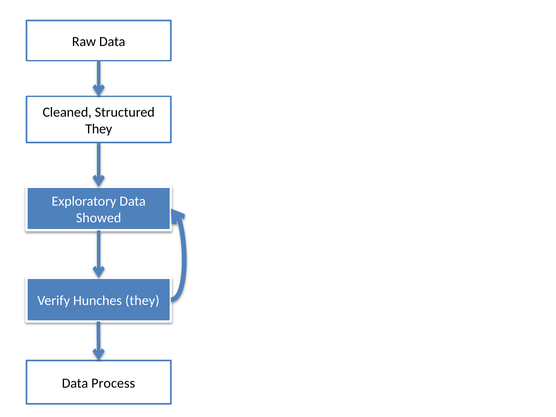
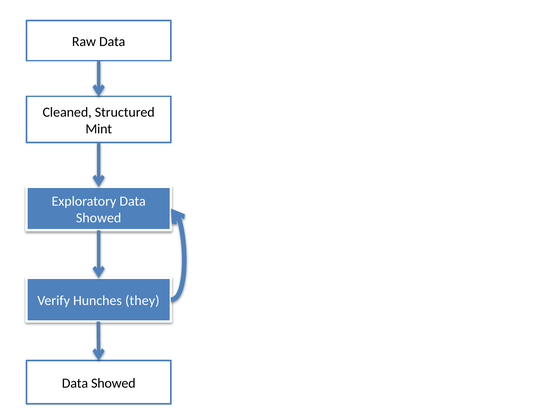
They: They -> Mint (99, 129)
Process: Process -> Showed (113, 383)
